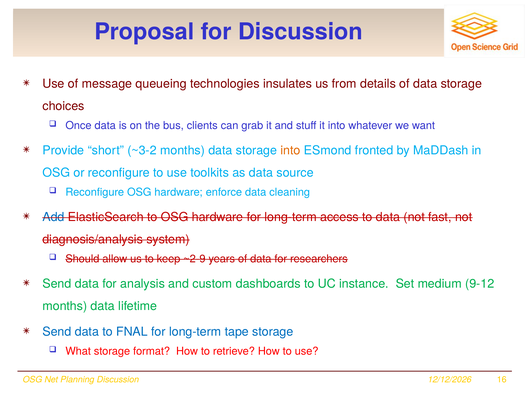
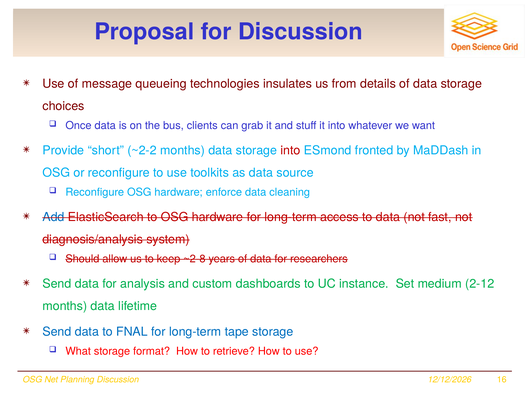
~3-2: ~3-2 -> ~2-2 (142, 151)
into colour: orange -> red (291, 151)
~2-9: ~2-9 -> ~2-8 (194, 259)
9-12: 9-12 -> 2-12 (480, 284)
